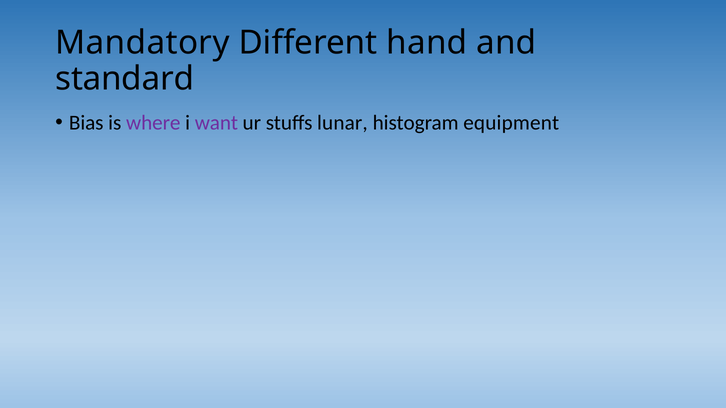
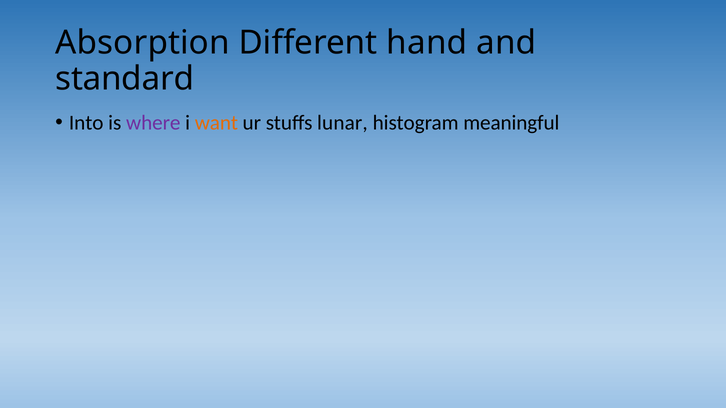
Mandatory: Mandatory -> Absorption (143, 43)
Bias: Bias -> Into (86, 123)
want colour: purple -> orange (216, 123)
equipment: equipment -> meaningful (511, 123)
